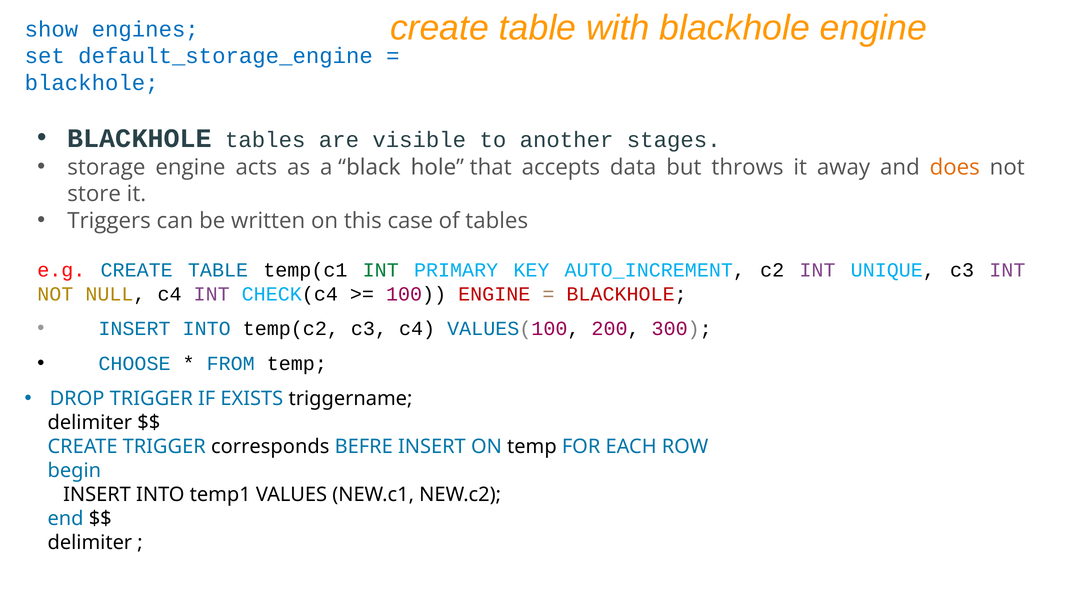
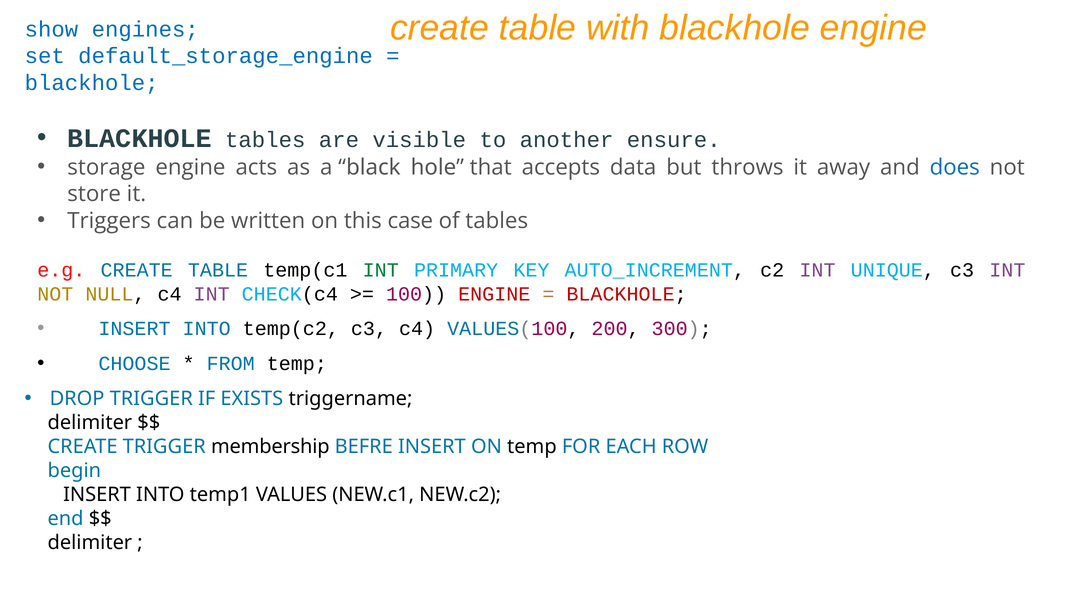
stages: stages -> ensure (674, 140)
does colour: orange -> blue (955, 167)
corresponds: corresponds -> membership (270, 447)
